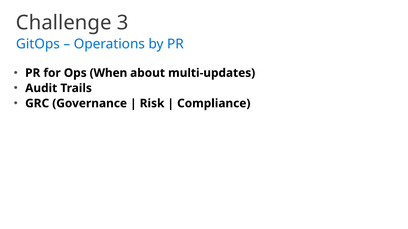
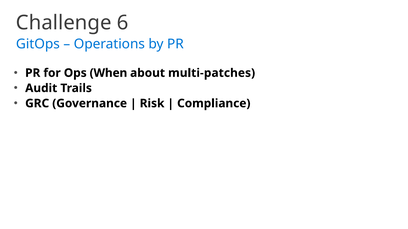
3: 3 -> 6 (123, 23)
multi-updates: multi-updates -> multi-patches (212, 73)
